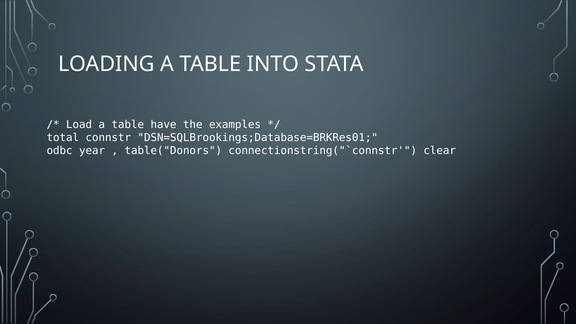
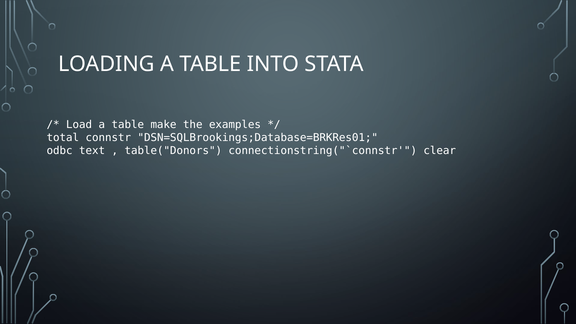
have: have -> make (163, 125)
year: year -> text (92, 150)
